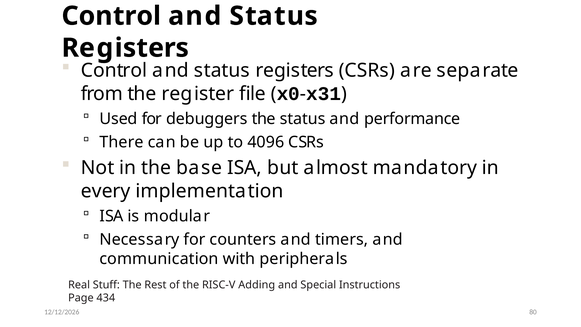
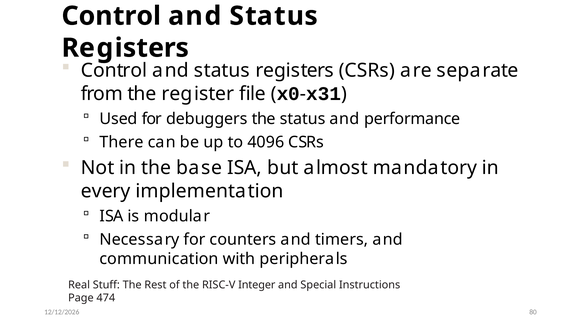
Adding: Adding -> Integer (257, 285)
434: 434 -> 474 (106, 298)
